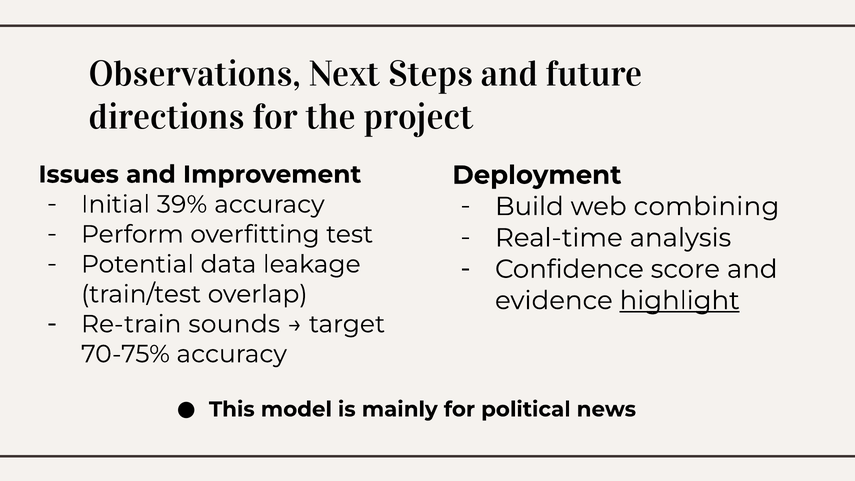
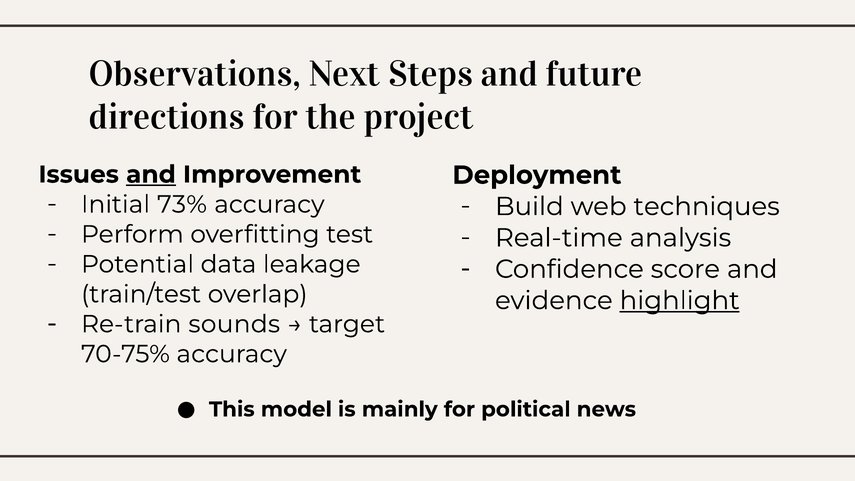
and underline: none -> present (151, 174)
39%: 39% -> 73% (182, 204)
combining: combining -> techniques (707, 206)
